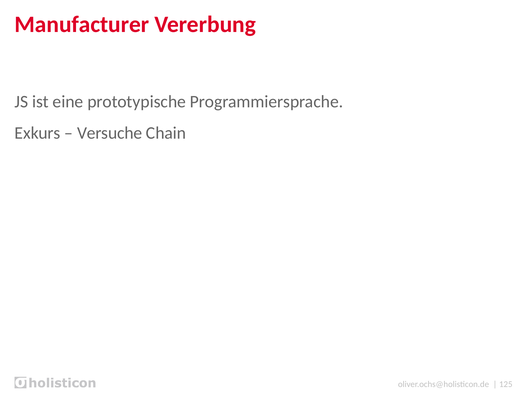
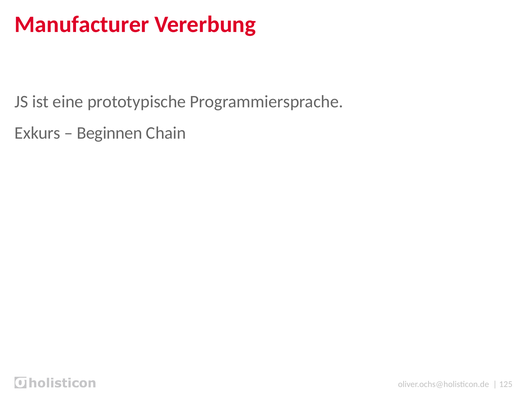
Versuche: Versuche -> Beginnen (110, 133)
